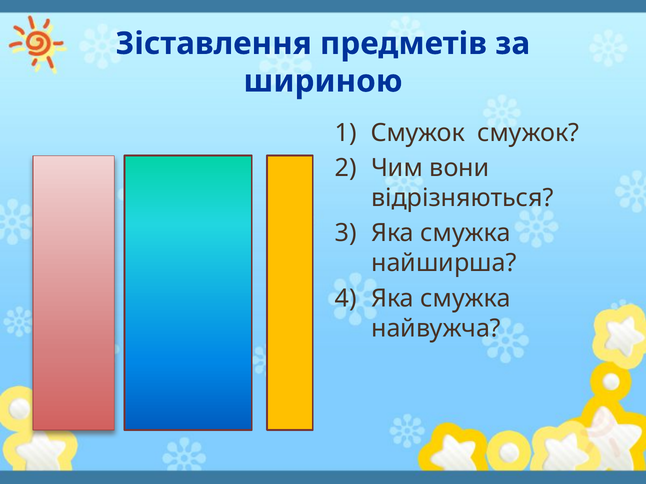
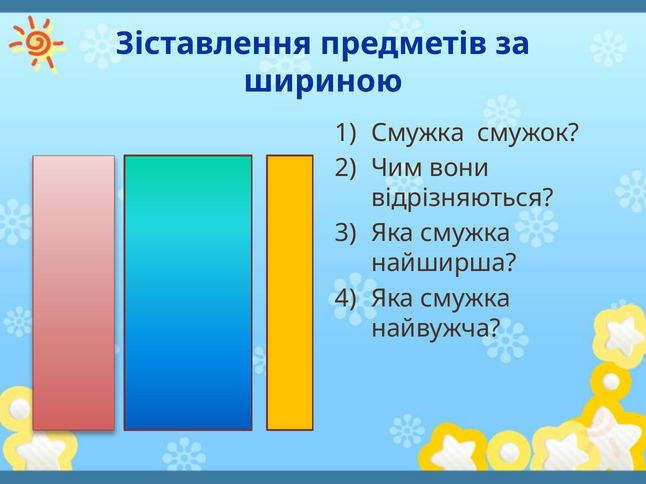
Смужок: Смужок -> Смужка (418, 133)
